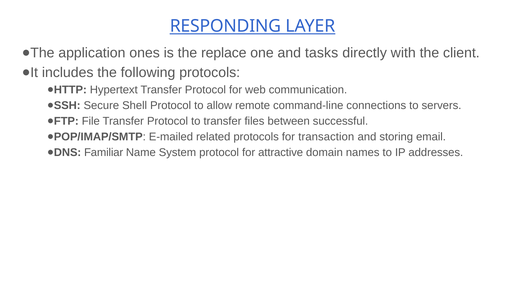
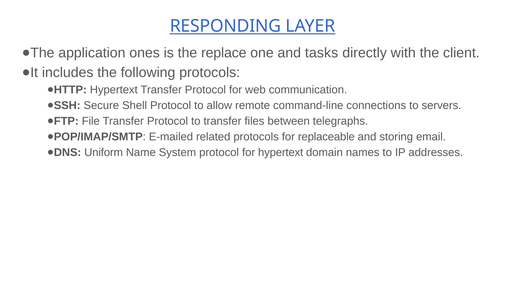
successful: successful -> telegraphs (340, 121)
transaction: transaction -> replaceable (326, 137)
Familiar: Familiar -> Uniform (104, 153)
for attractive: attractive -> hypertext (281, 153)
